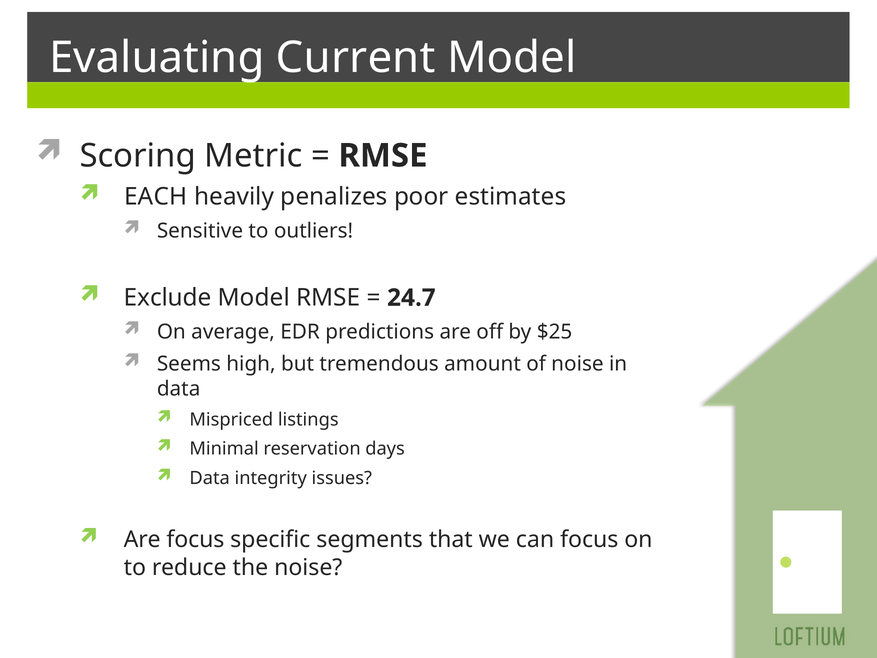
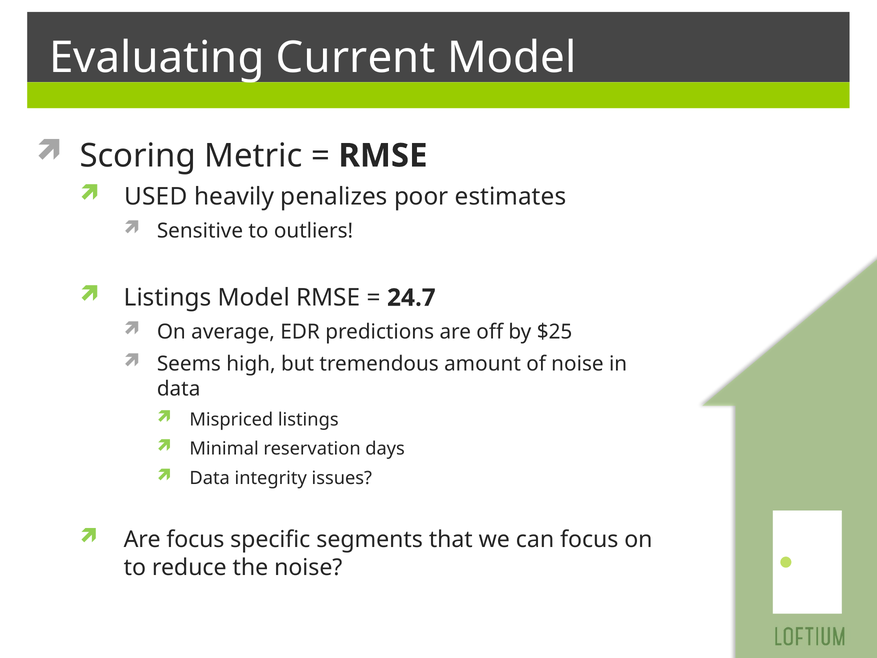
EACH: EACH -> USED (156, 197)
Exclude: Exclude -> Listings (168, 298)
